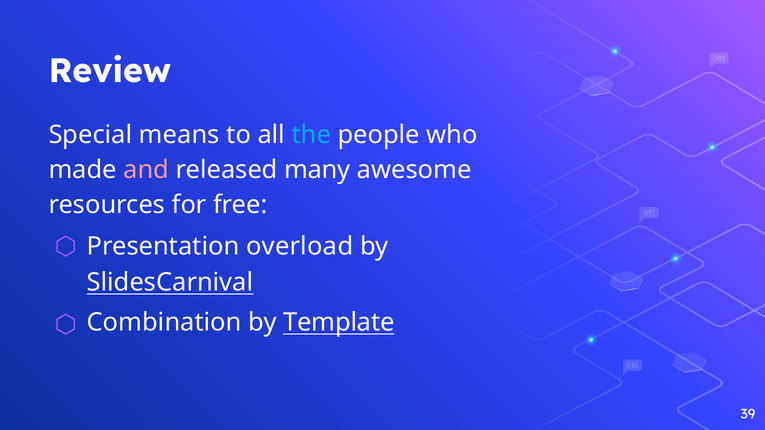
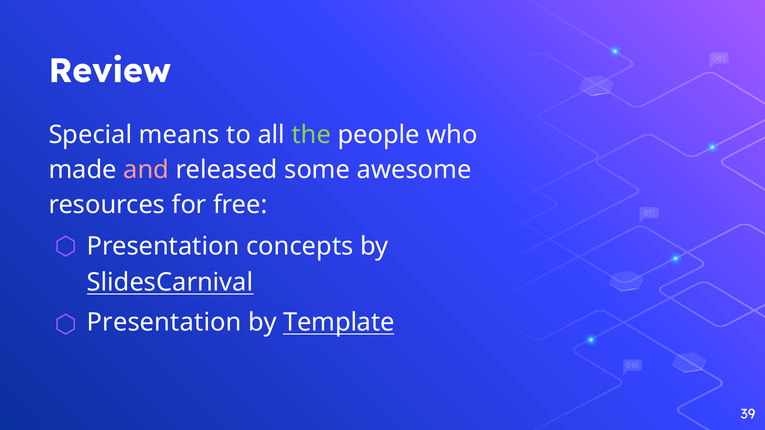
the colour: light blue -> light green (311, 135)
many: many -> some (317, 170)
overload: overload -> concepts (300, 247)
Combination: Combination -> Presentation (164, 323)
